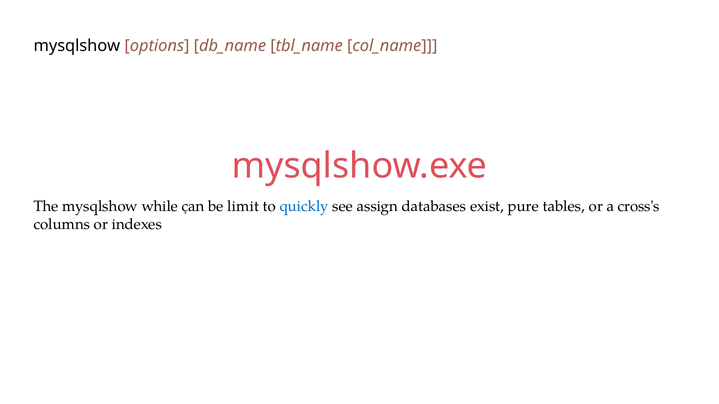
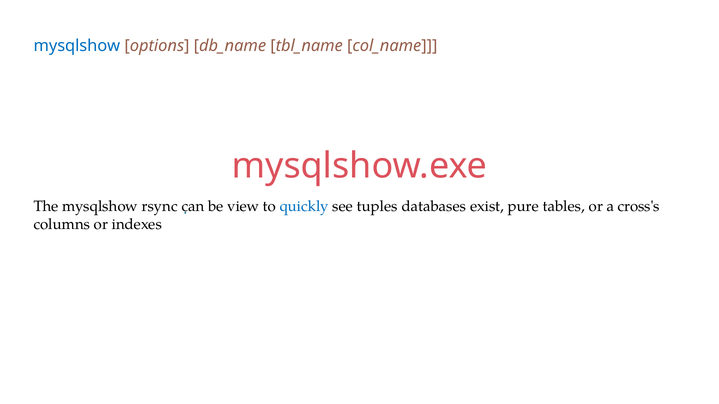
mysqlshow colour: black -> blue (77, 46)
while: while -> rsync (160, 206)
limit: limit -> view (243, 206)
assign: assign -> tuples (377, 206)
